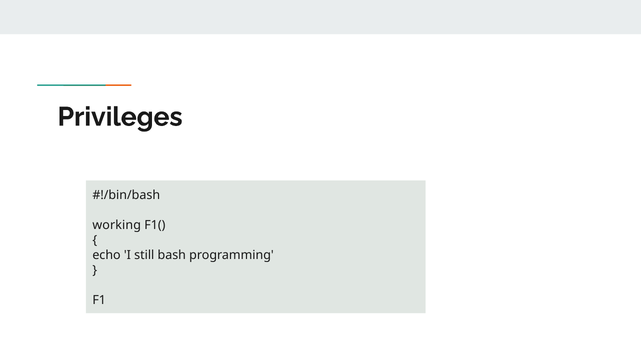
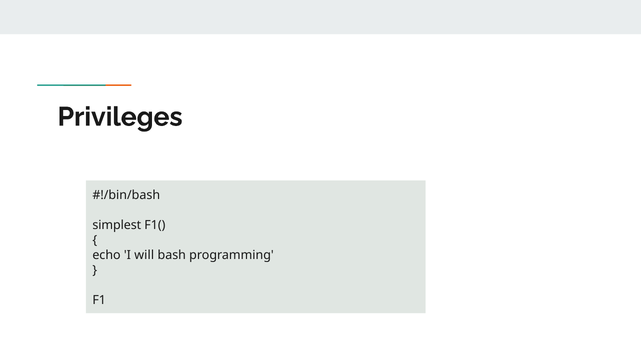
working: working -> simplest (117, 225)
still: still -> will (144, 255)
